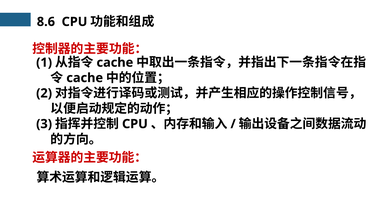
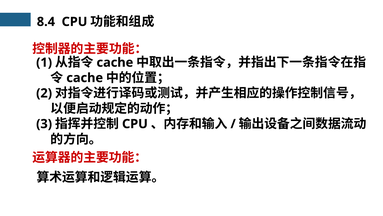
8.6: 8.6 -> 8.4 (46, 22)
